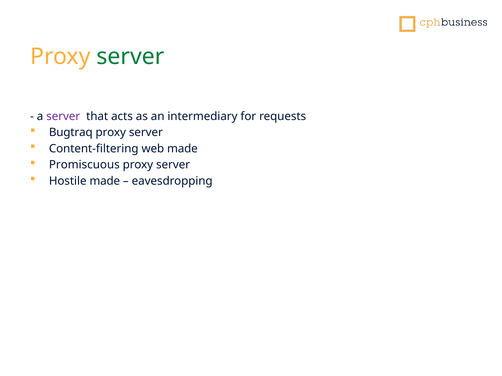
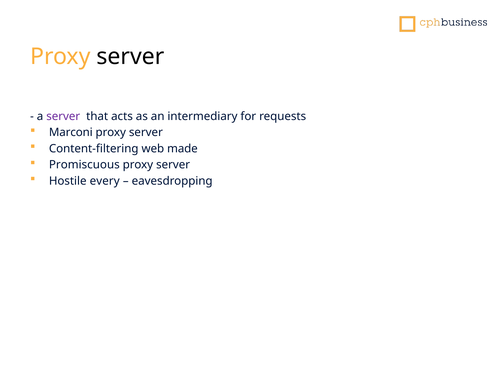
server colour: green -> black (131, 57)
Bugtraq: Bugtraq -> Marconi (71, 133)
Hostile made: made -> every (105, 181)
